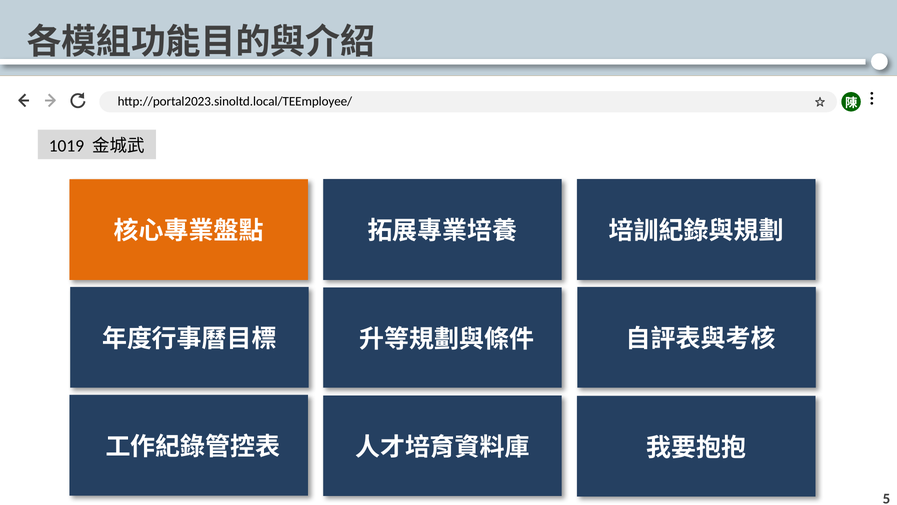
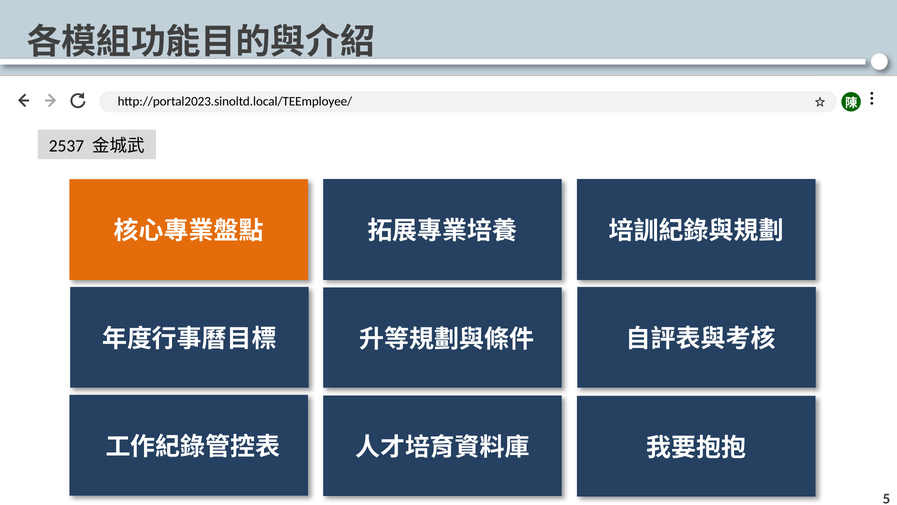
1019: 1019 -> 2537 (66, 146)
